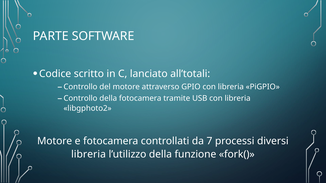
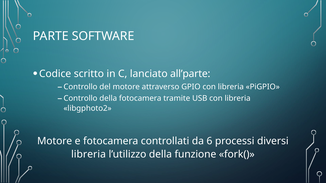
all’totali: all’totali -> all’parte (190, 74)
7: 7 -> 6 (209, 141)
